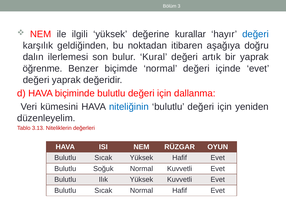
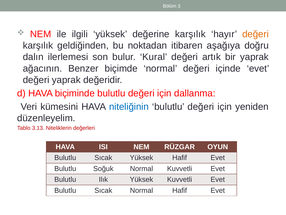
değerine kurallar: kurallar -> karşılık (190, 34)
değeri colour: blue -> orange (255, 34)
öğrenme: öğrenme -> ağacının (42, 68)
